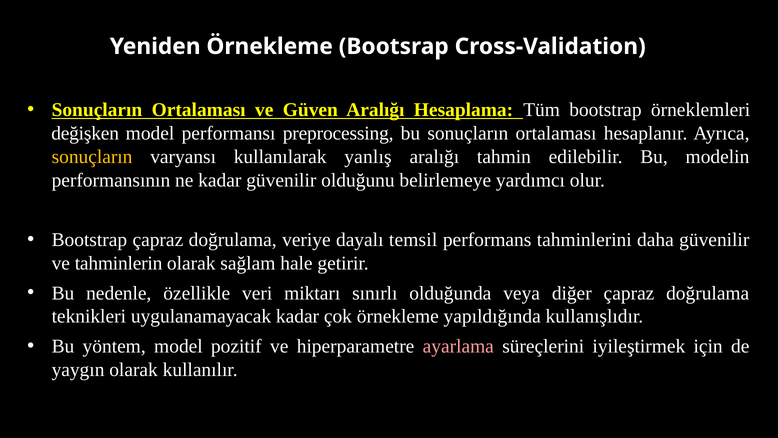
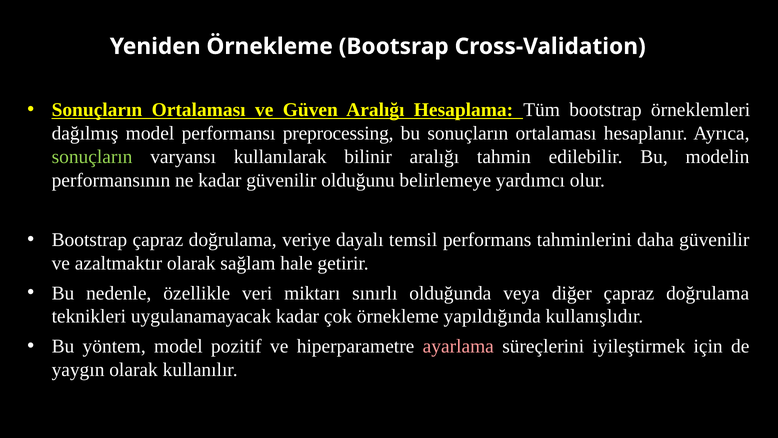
değişken: değişken -> dağılmış (85, 133)
sonuçların colour: yellow -> light green (92, 157)
yanlış: yanlış -> bilinir (368, 157)
tahminlerin: tahminlerin -> azaltmaktır (118, 263)
